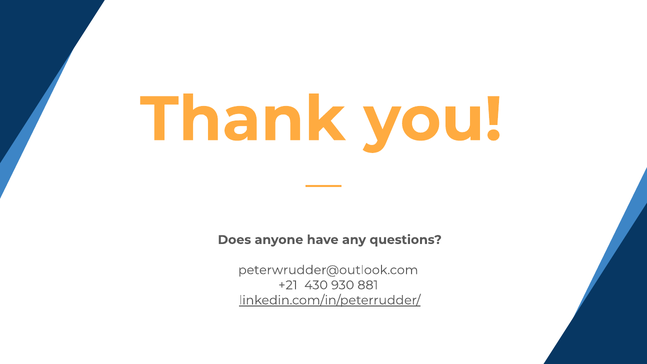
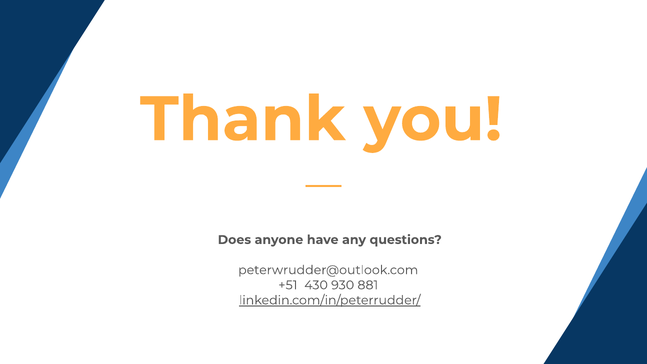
+21: +21 -> +51 (288, 285)
